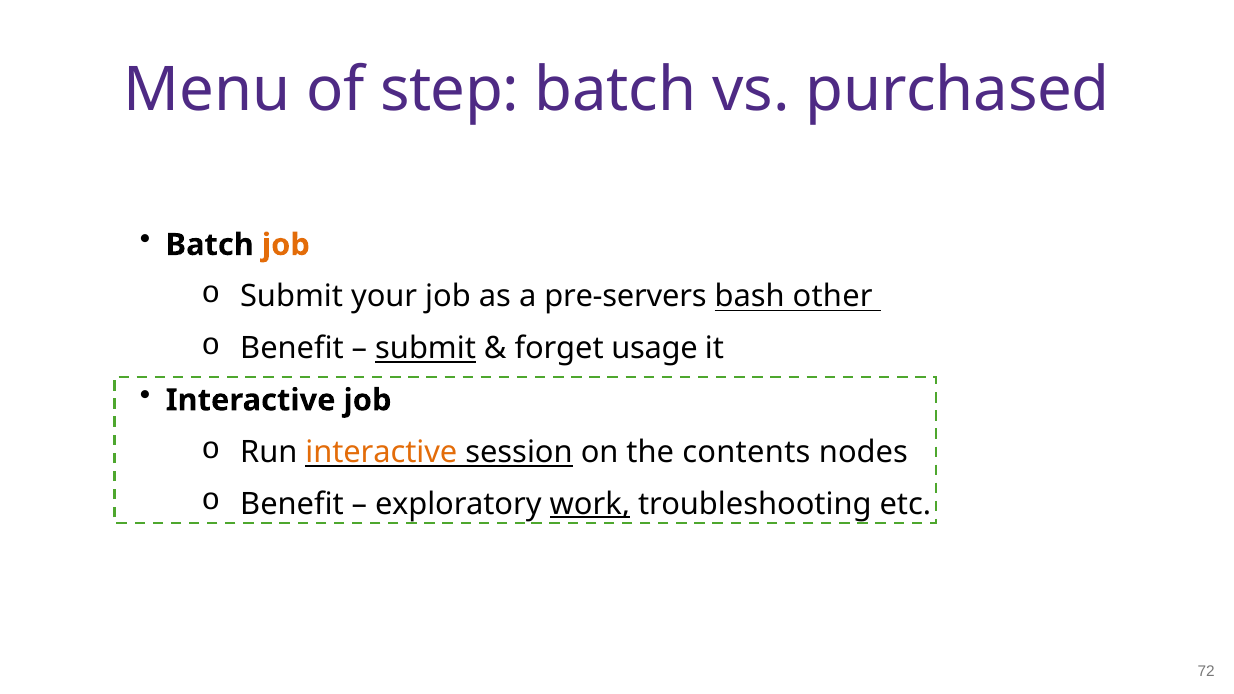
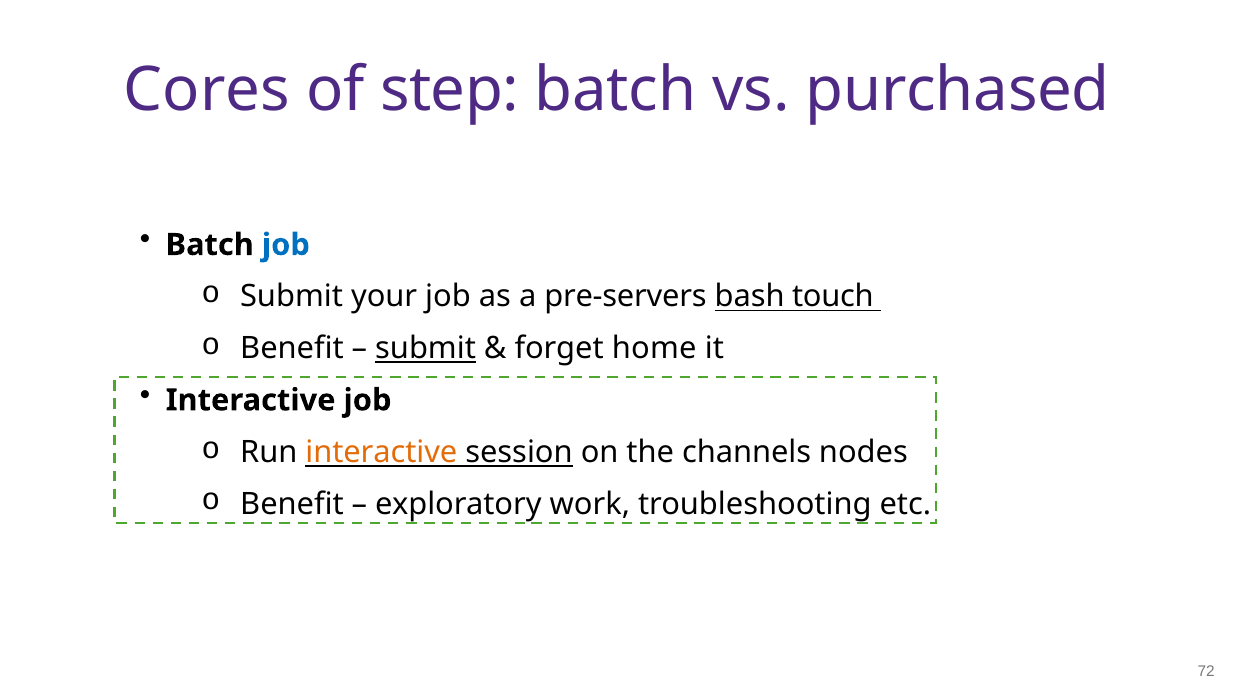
Menu: Menu -> Cores (207, 91)
job colour: orange -> blue (286, 245)
other: other -> touch (833, 297)
usage: usage -> home (654, 348)
contents: contents -> channels (747, 452)
work underline: present -> none (590, 504)
